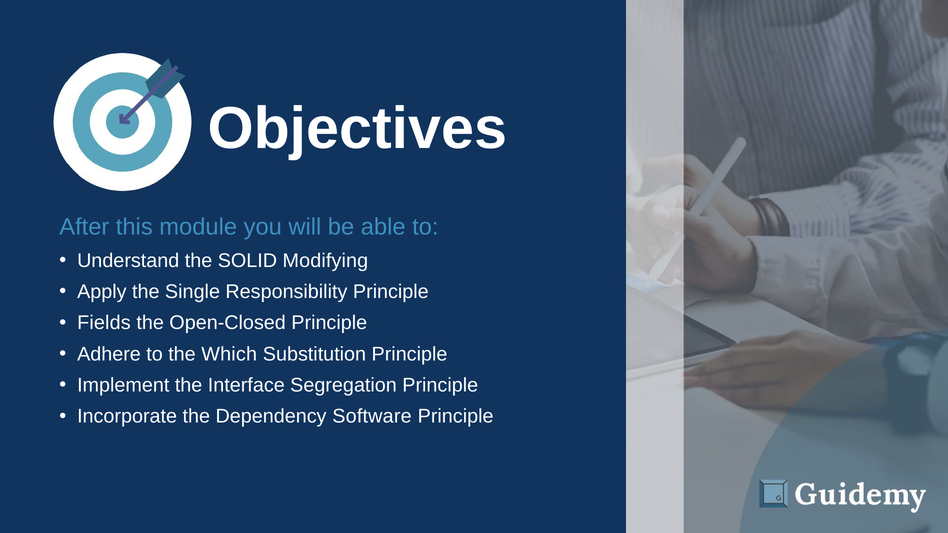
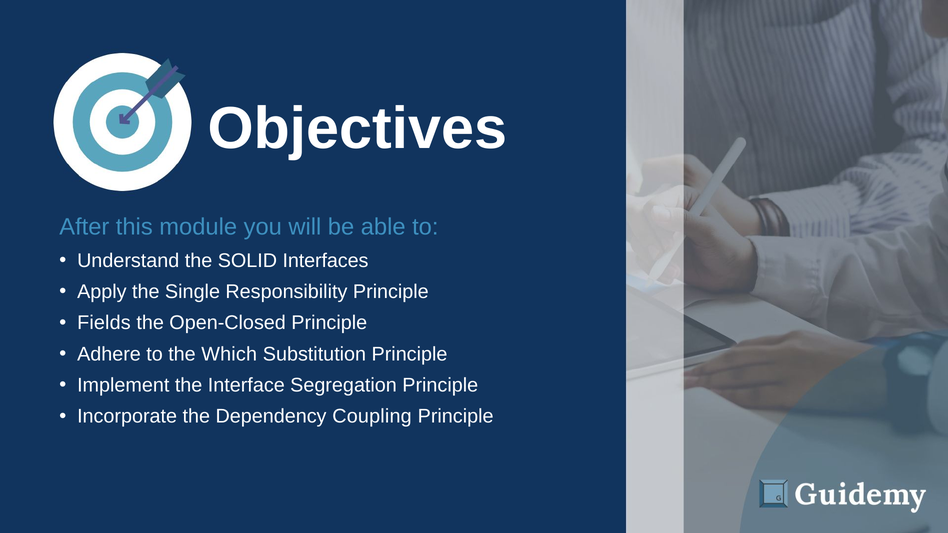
Modifying: Modifying -> Interfaces (325, 261)
Software: Software -> Coupling (372, 417)
